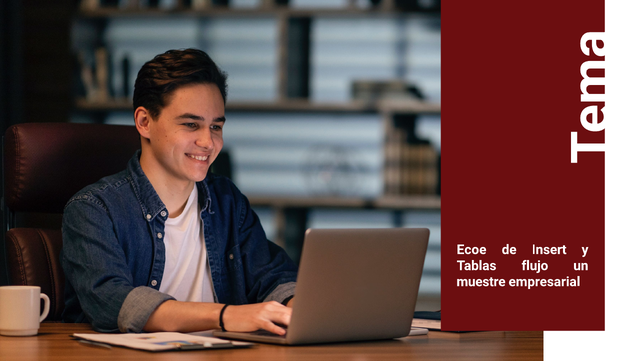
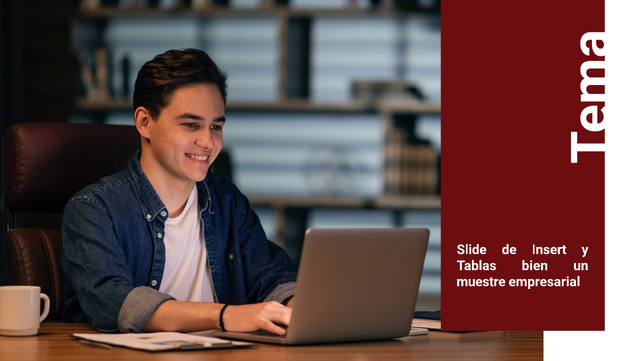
Ecoe: Ecoe -> Slide (472, 250)
flujo: flujo -> bien (535, 266)
